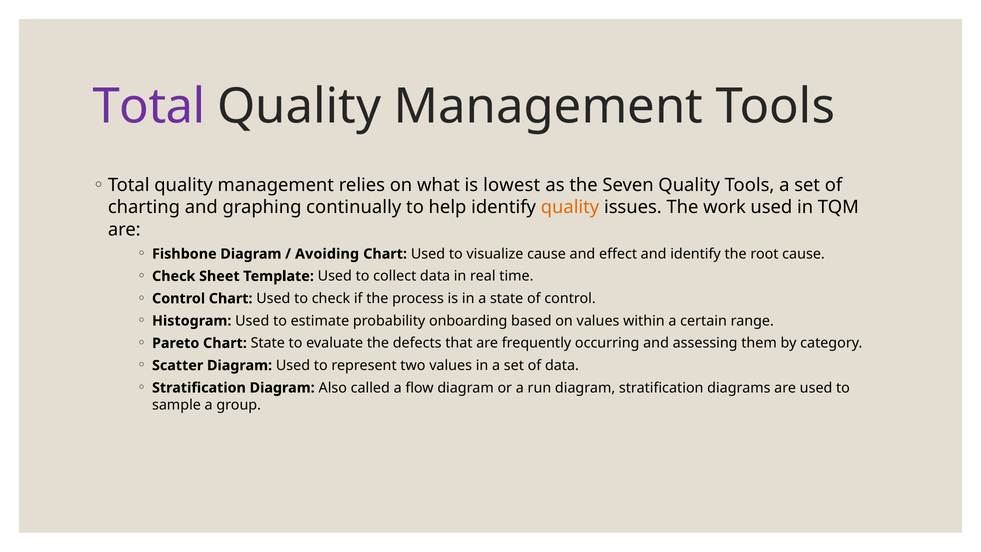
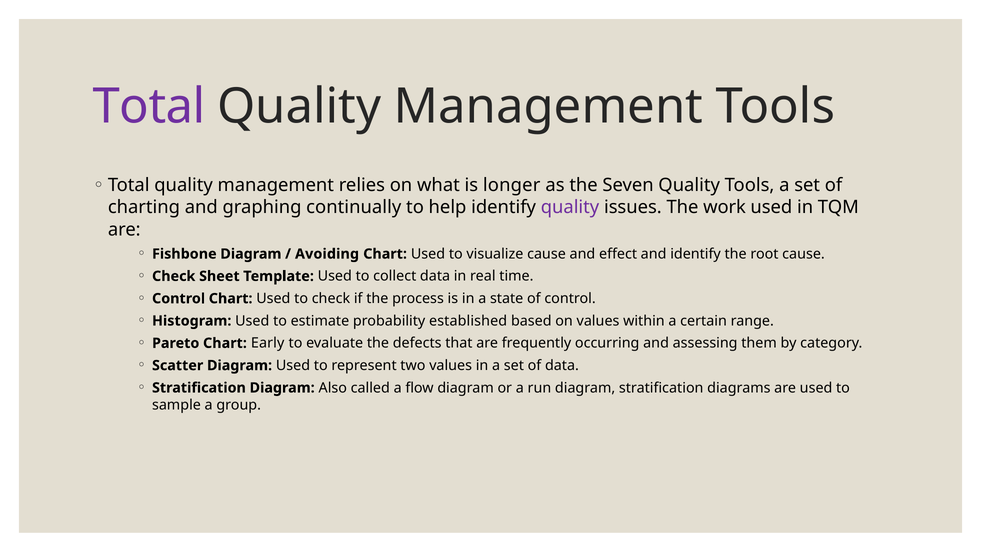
lowest: lowest -> longer (512, 185)
quality colour: orange -> purple (570, 207)
onboarding: onboarding -> established (468, 321)
Chart State: State -> Early (268, 343)
